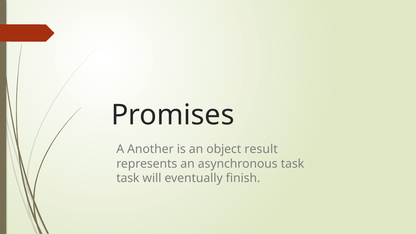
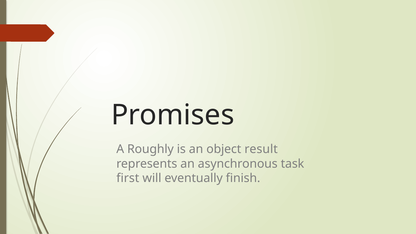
Another: Another -> Roughly (150, 149)
task: task -> first (128, 178)
